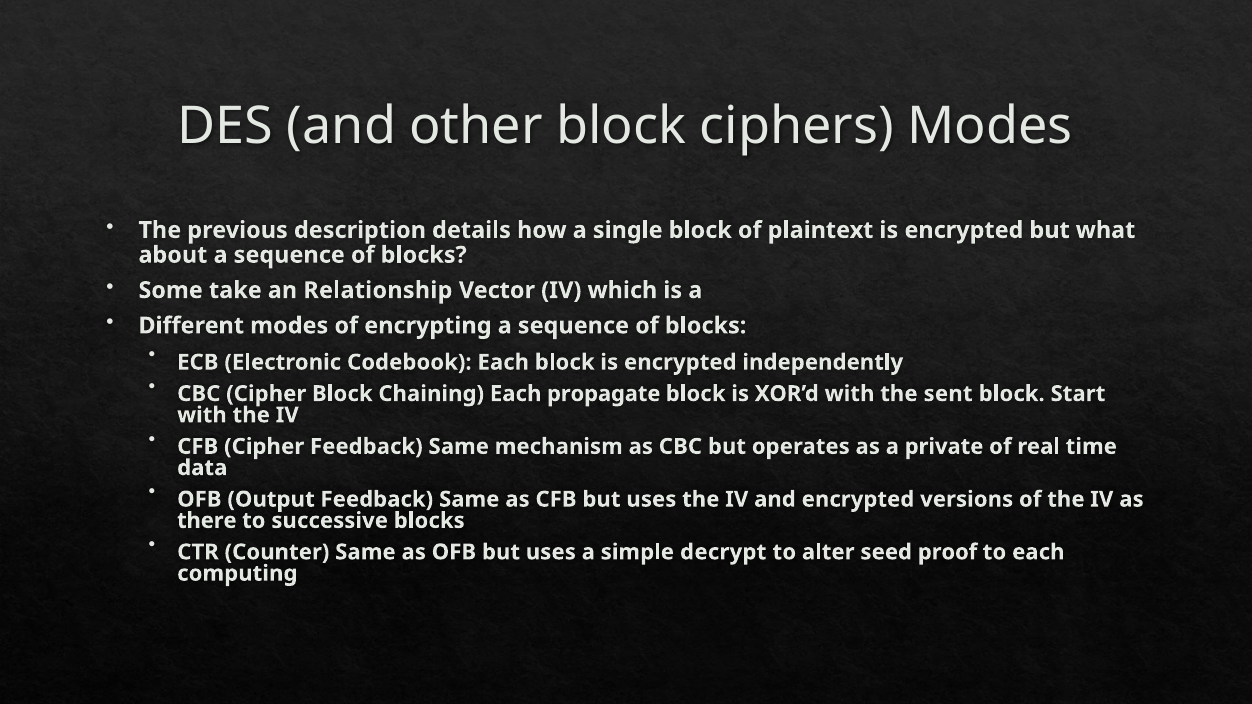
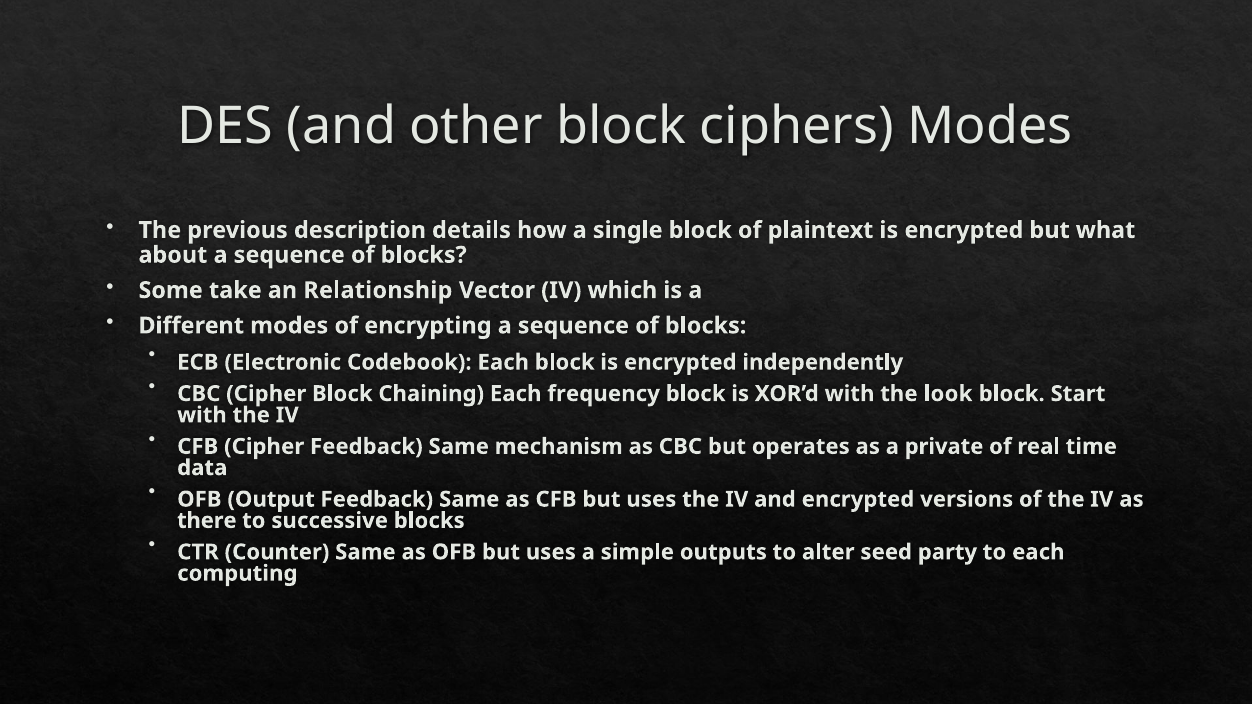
propagate: propagate -> frequency (604, 394)
sent: sent -> look (948, 394)
decrypt: decrypt -> outputs (723, 552)
proof: proof -> party (947, 552)
